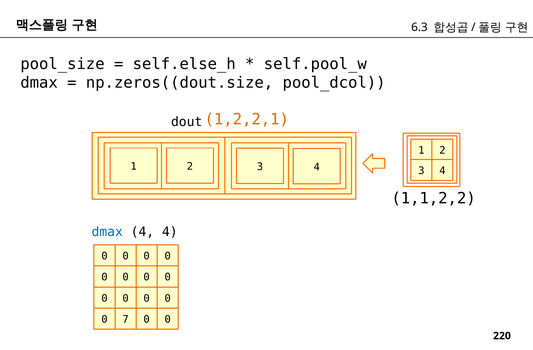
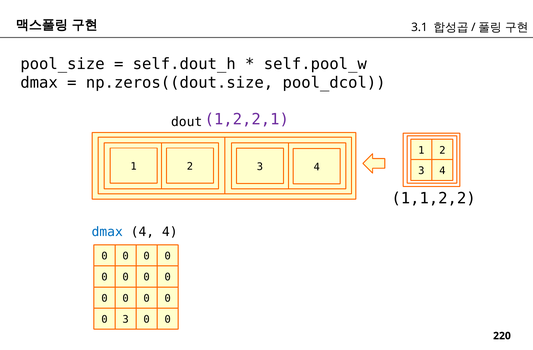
6.3: 6.3 -> 3.1 (419, 27)
self.else_h: self.else_h -> self.dout_h (184, 64)
1,2,2,1 colour: orange -> purple (247, 120)
0 7: 7 -> 3 (126, 319)
